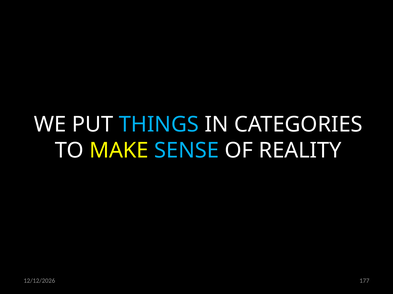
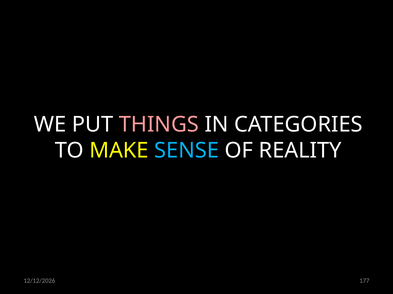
THINGS colour: light blue -> pink (159, 125)
